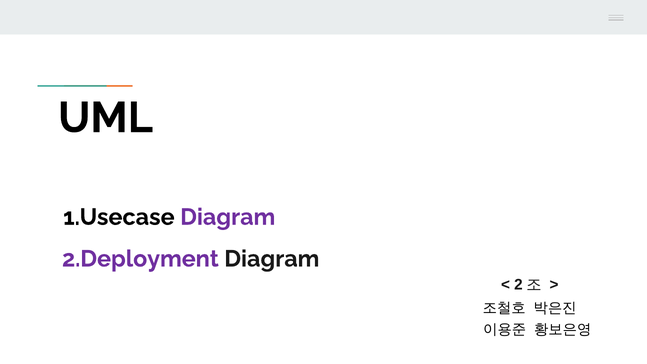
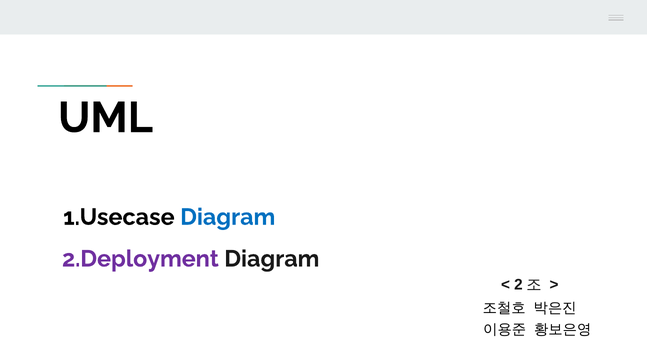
Diagram colour: purple -> blue (228, 217)
